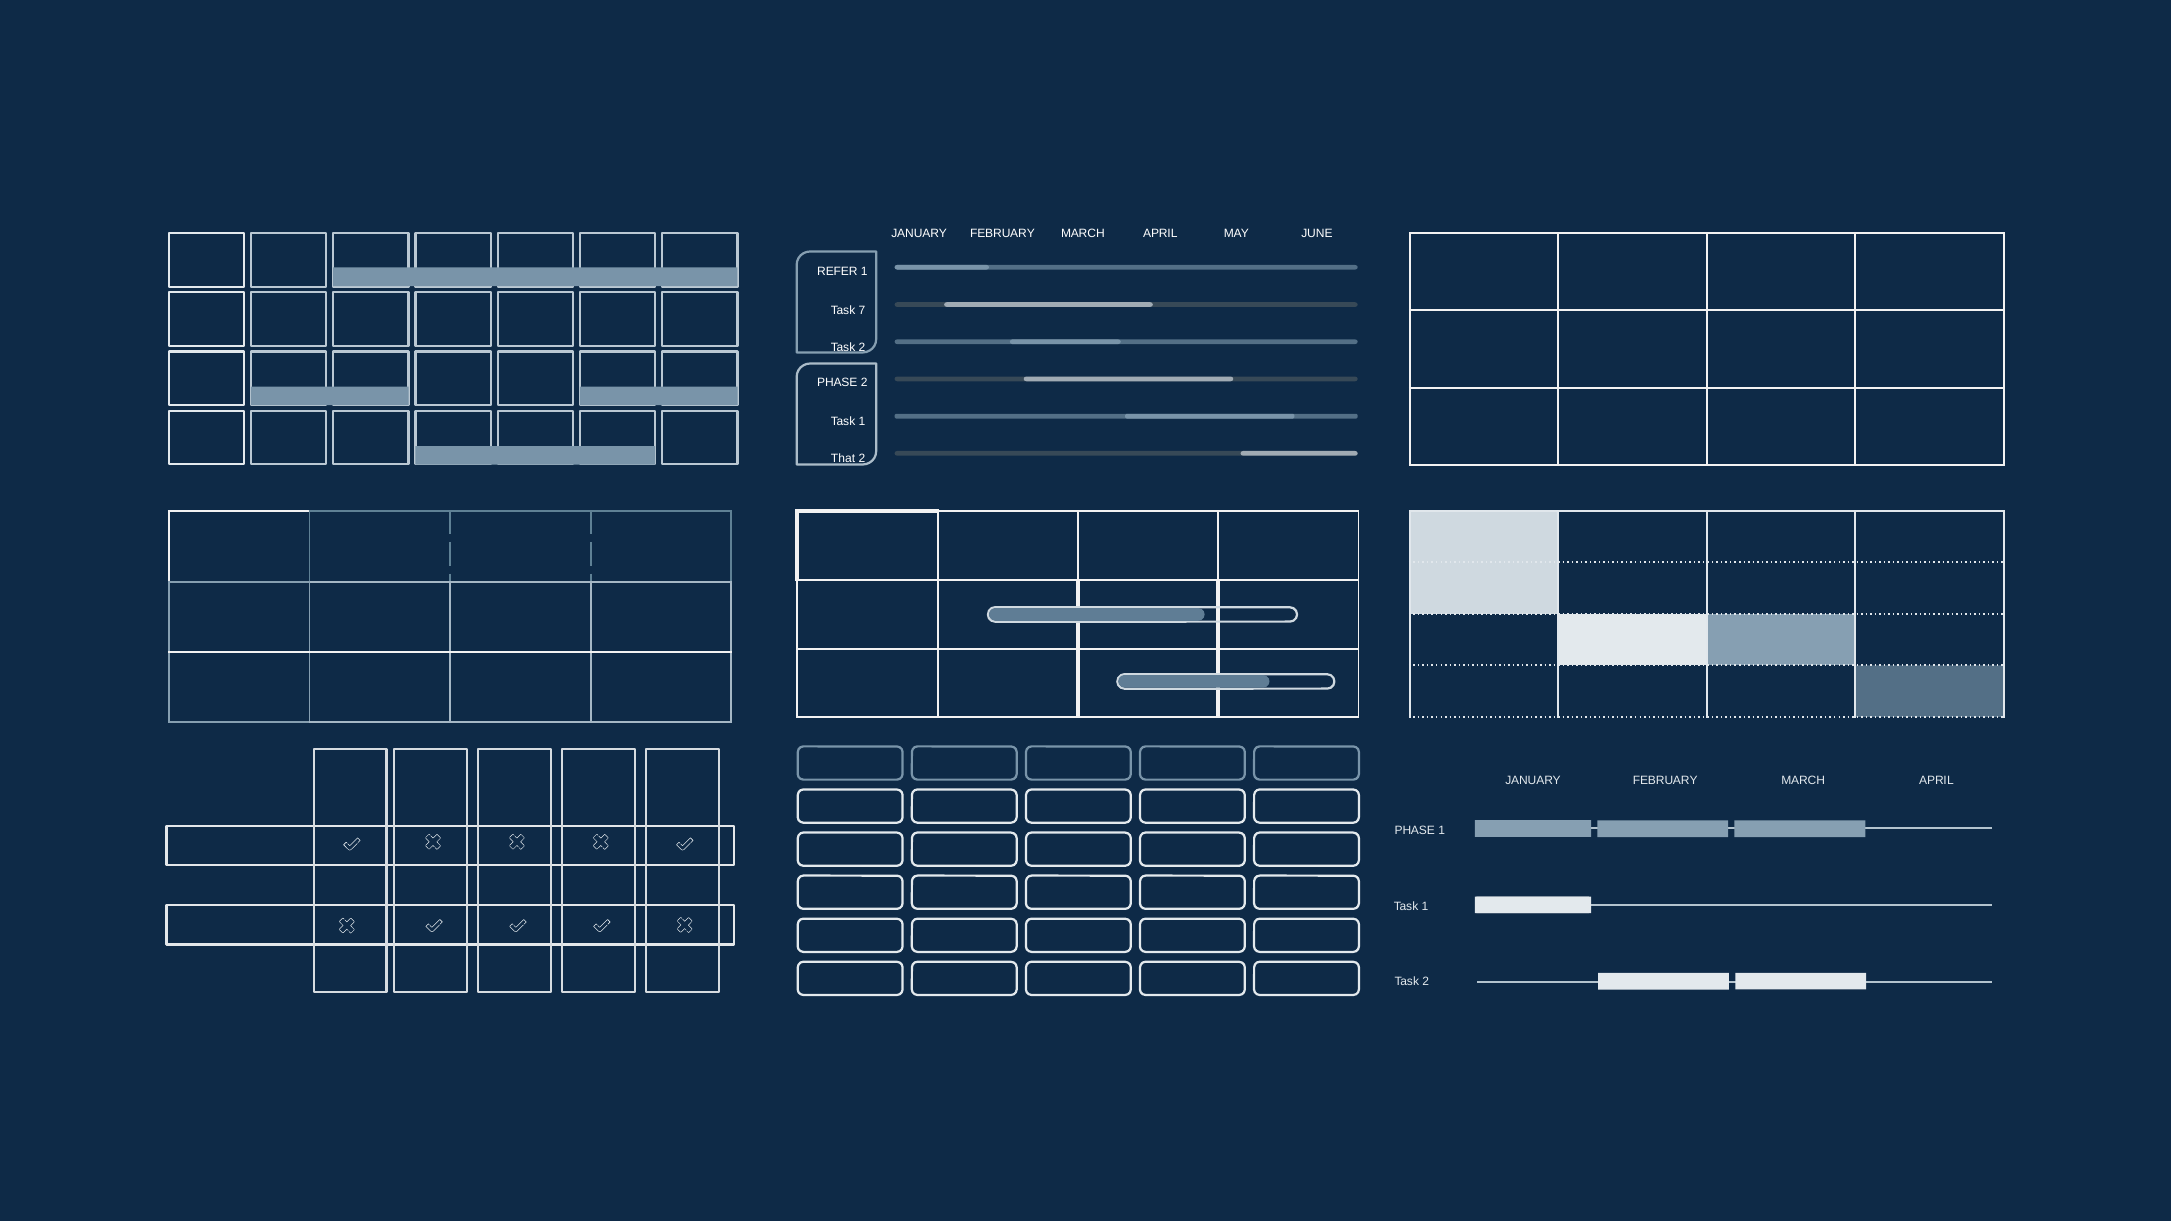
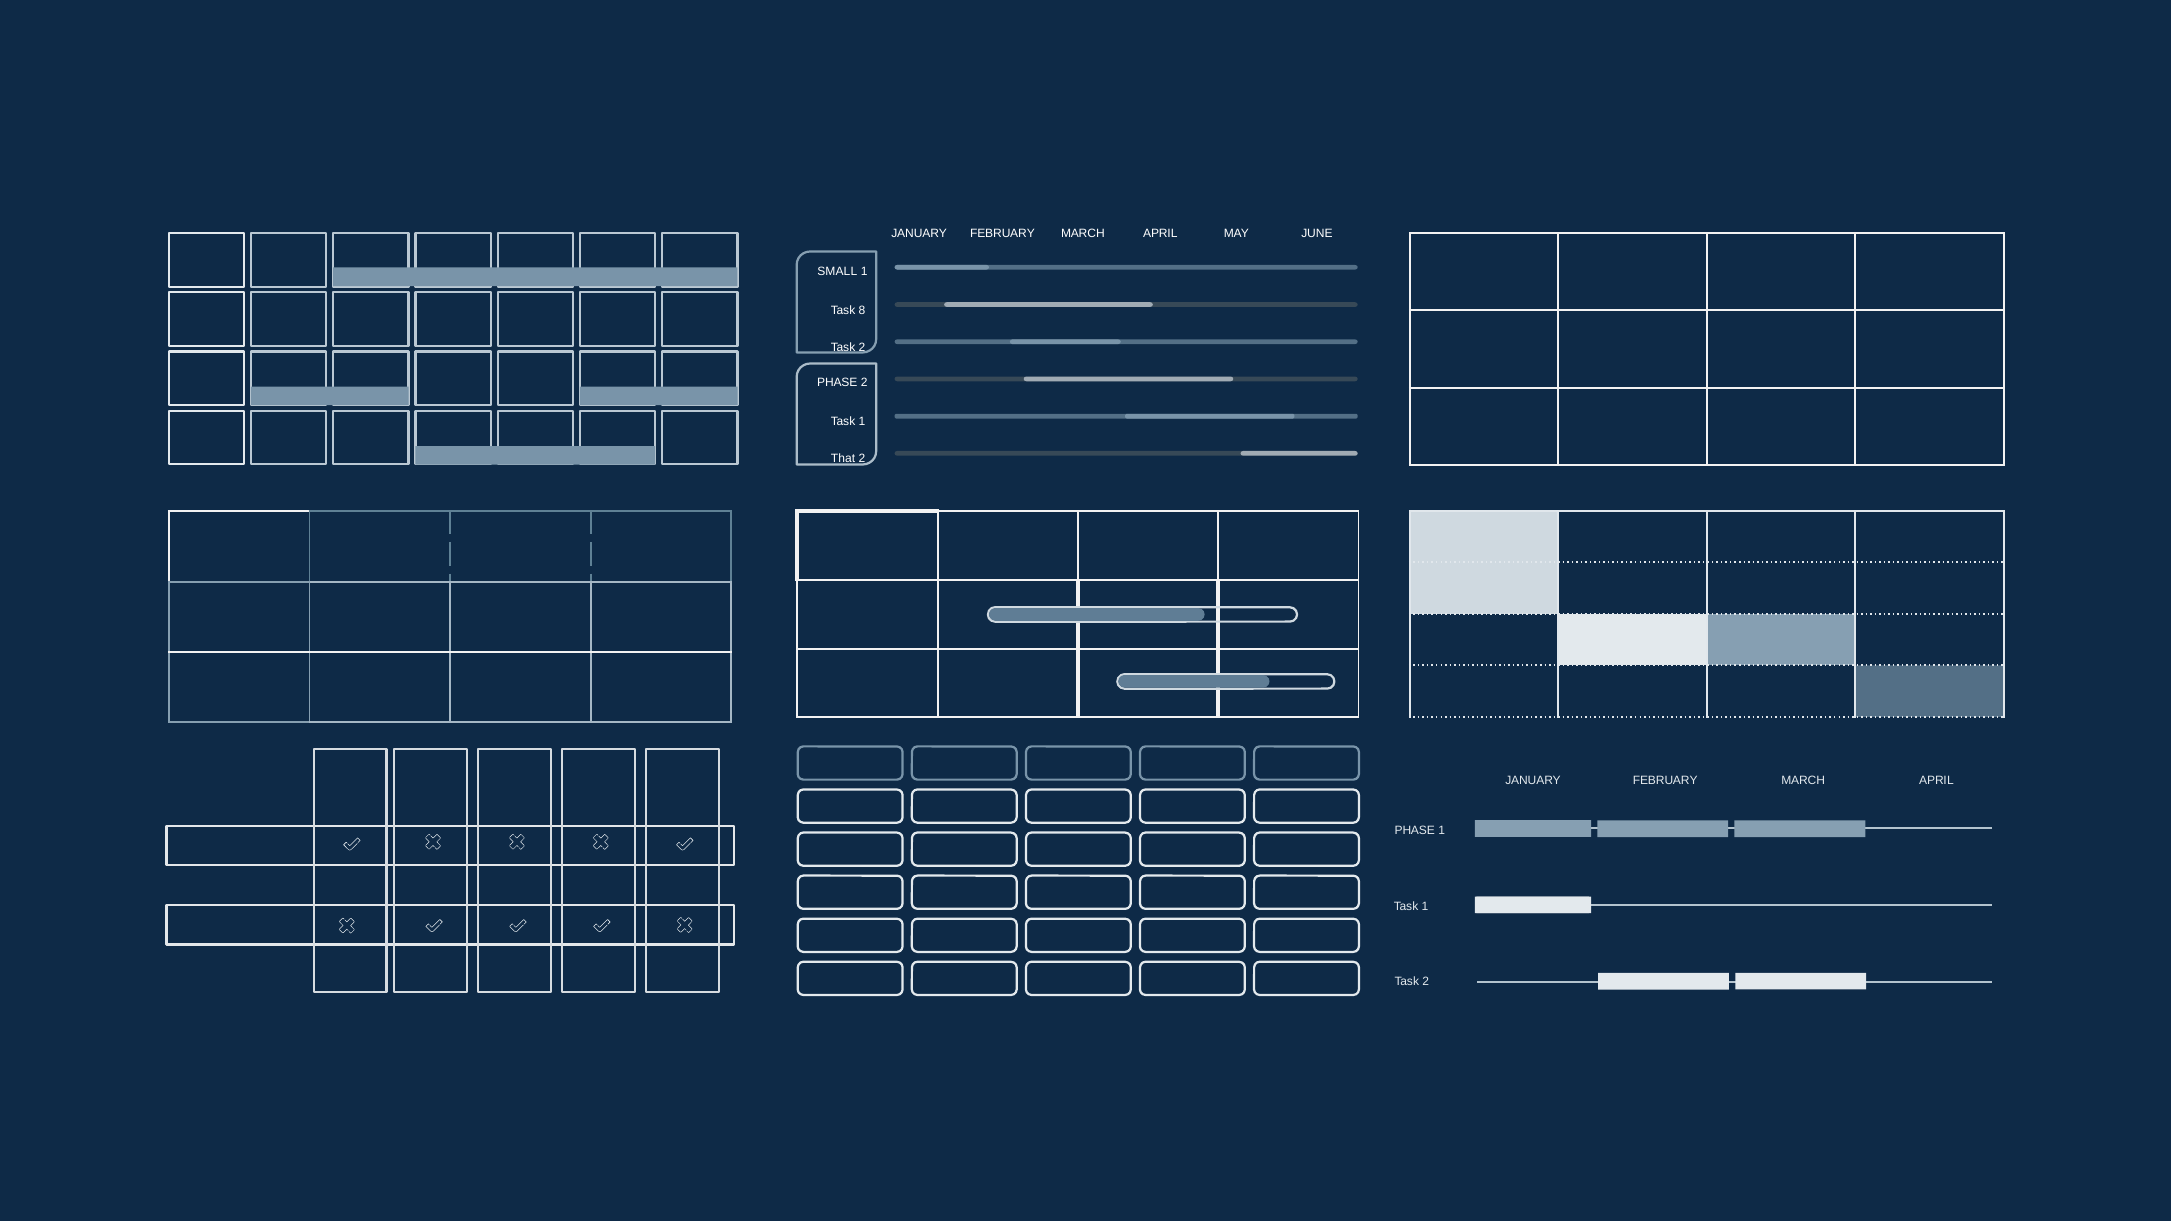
REFER: REFER -> SMALL (837, 272)
7: 7 -> 8 (862, 310)
